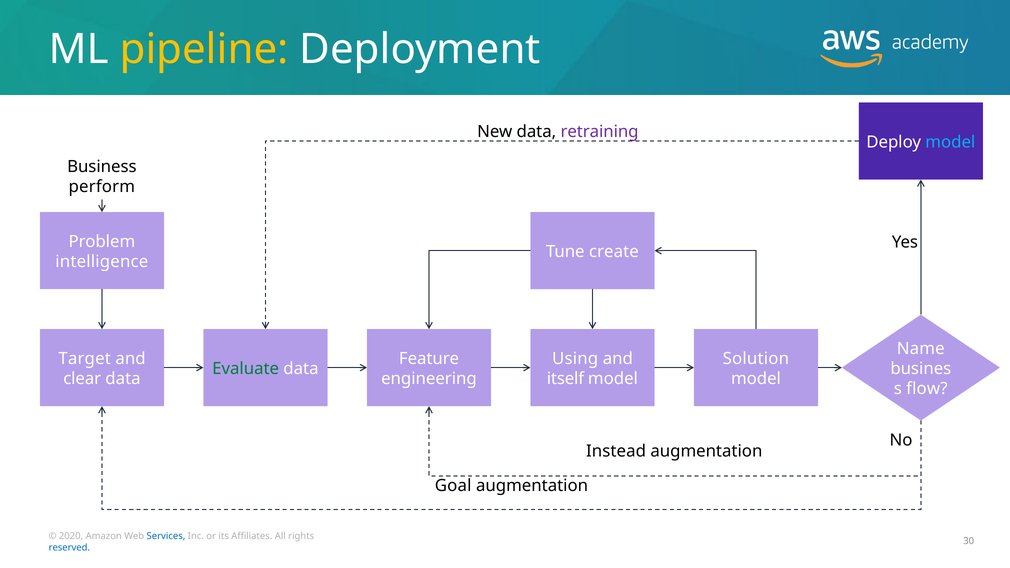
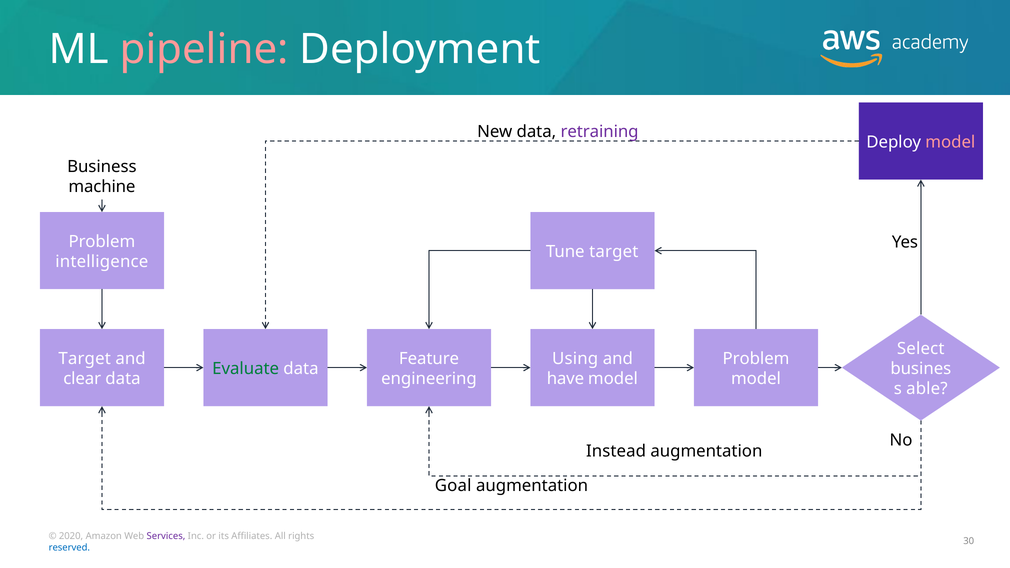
pipeline colour: yellow -> pink (204, 49)
model colour: light blue -> pink (950, 142)
perform: perform -> machine (102, 187)
Tune create: create -> target (614, 252)
Name: Name -> Select (921, 349)
Solution: Solution -> Problem (756, 359)
itself: itself -> have (565, 379)
flow: flow -> able (927, 389)
Services colour: blue -> purple (166, 536)
